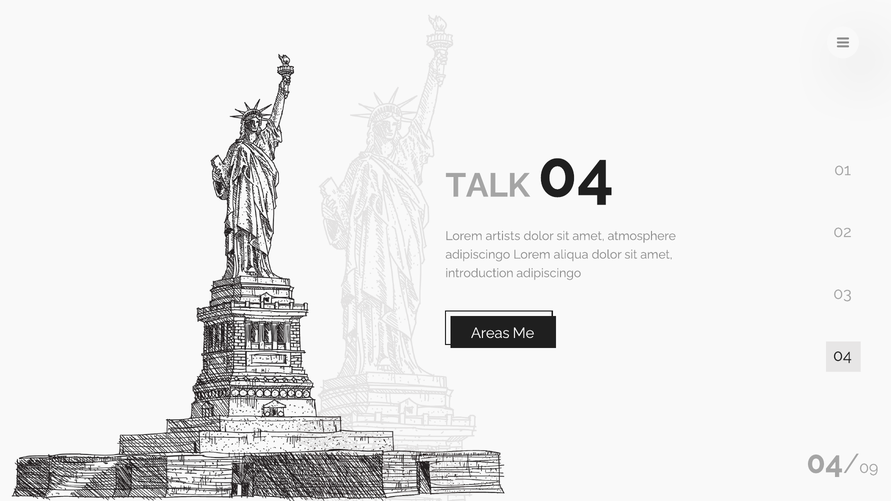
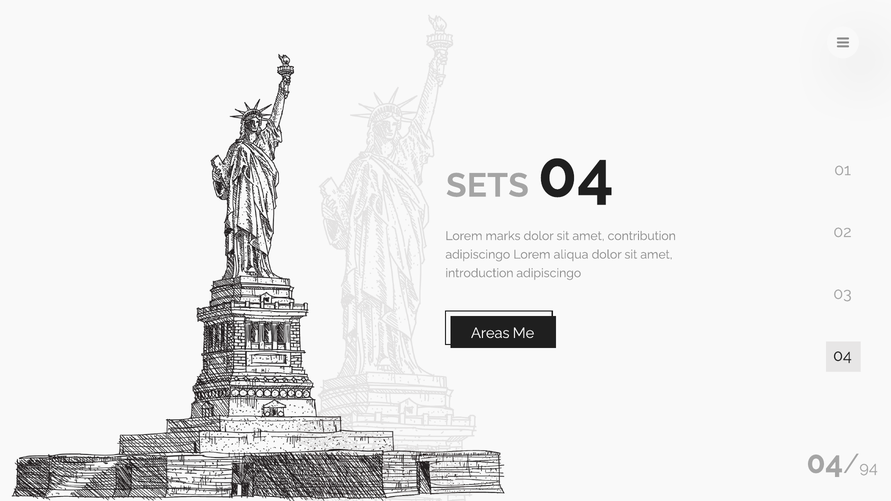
TALK: TALK -> SETS (487, 186)
artists: artists -> marks (503, 236)
atmosphere: atmosphere -> contribution (642, 236)
09: 09 -> 94 (869, 468)
